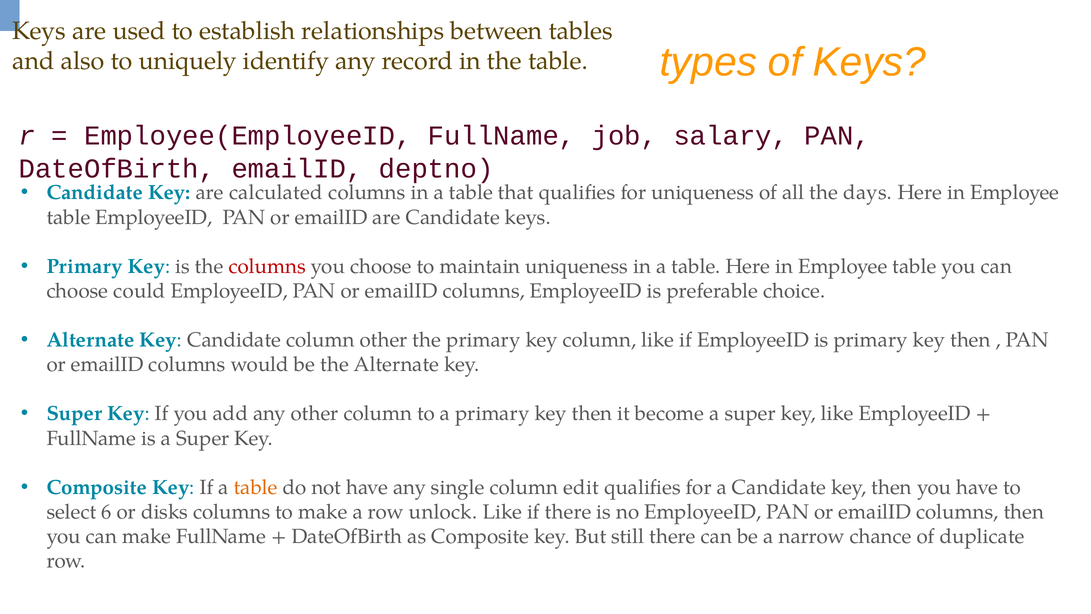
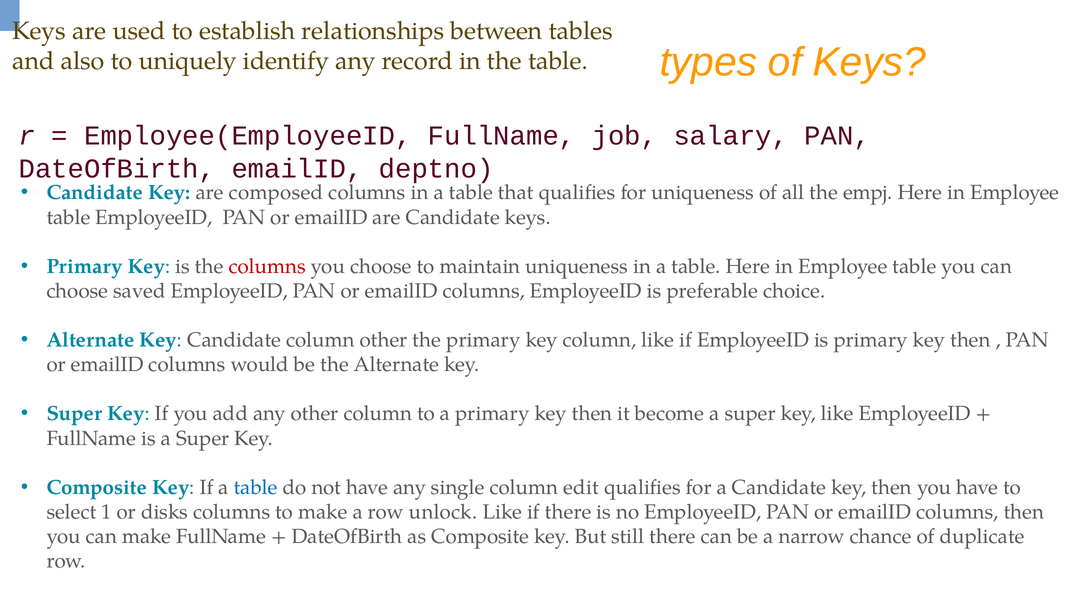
calculated: calculated -> composed (276, 193)
days: days -> empj (868, 193)
could: could -> saved (139, 291)
table colour: orange -> blue (256, 487)
6: 6 -> 1 (106, 512)
